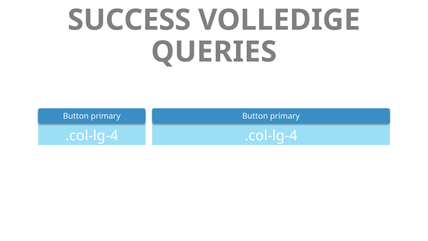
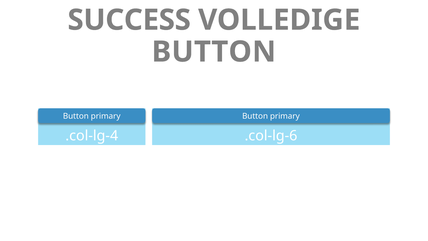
QUERIES: QUERIES -> BUTTON (214, 52)
.col-lg-4: .col-lg-4 -> .col-lg-6 (271, 136)
